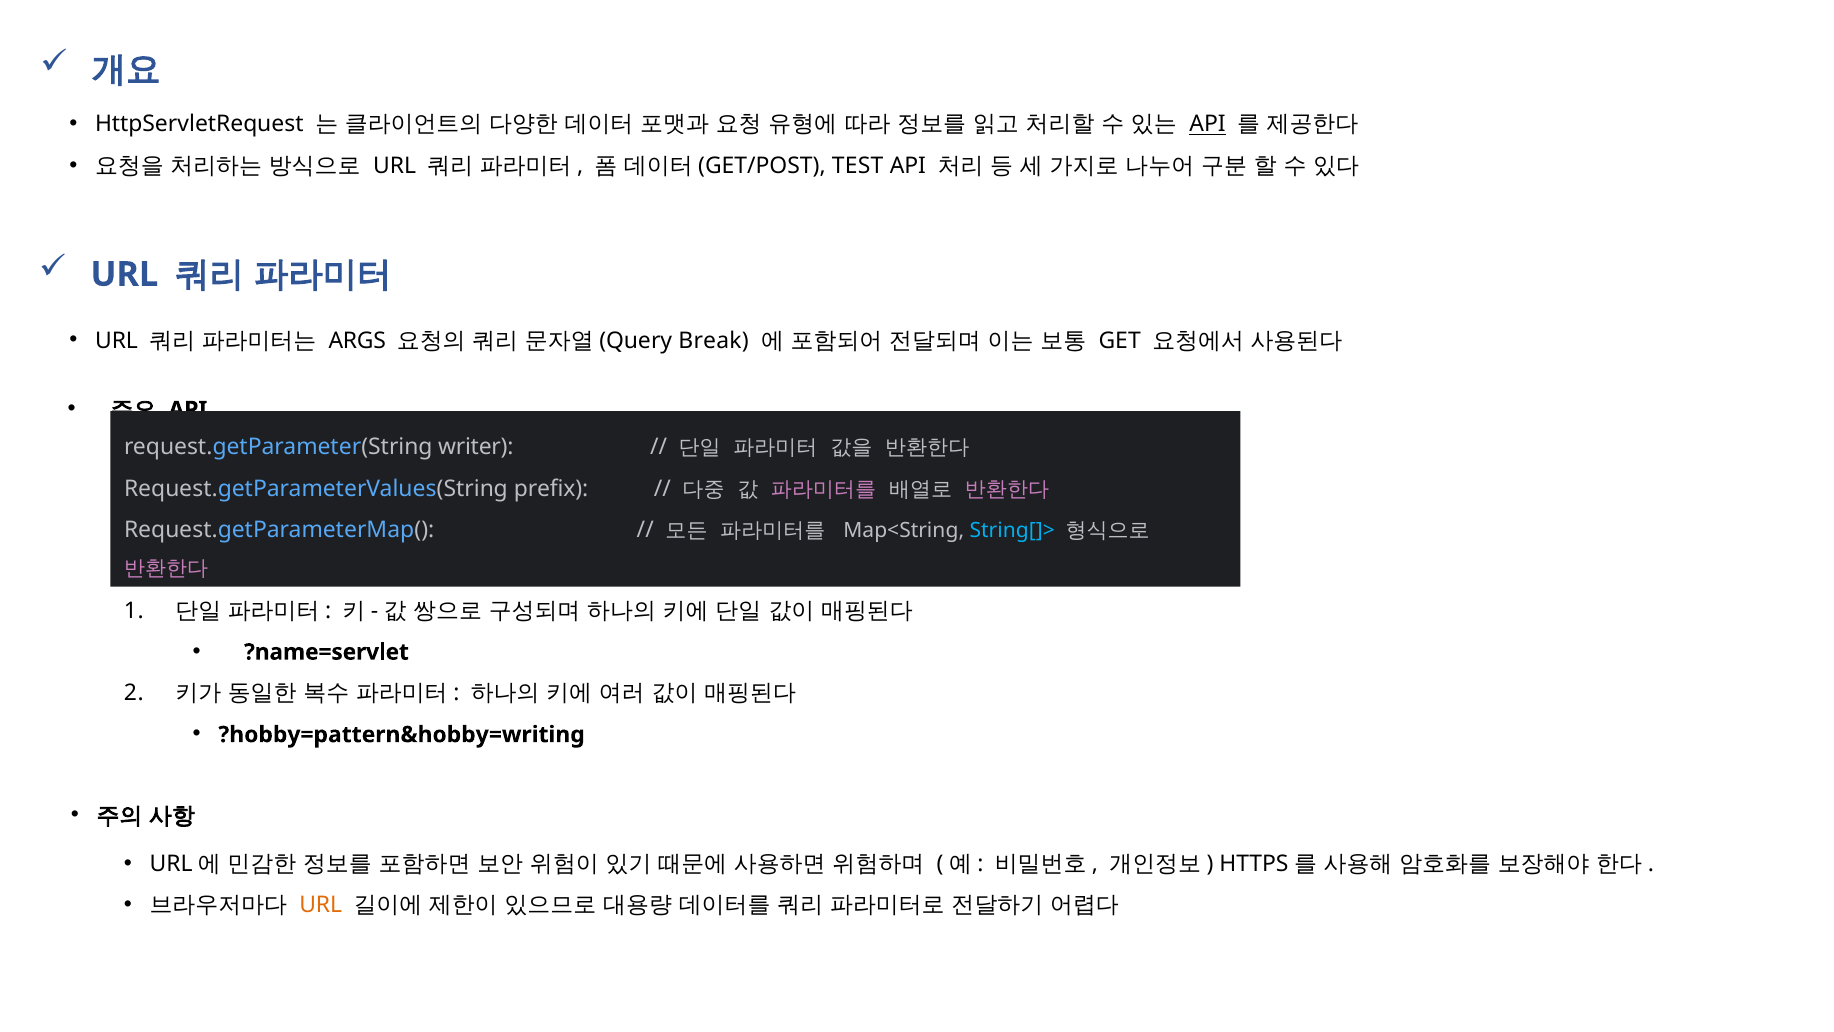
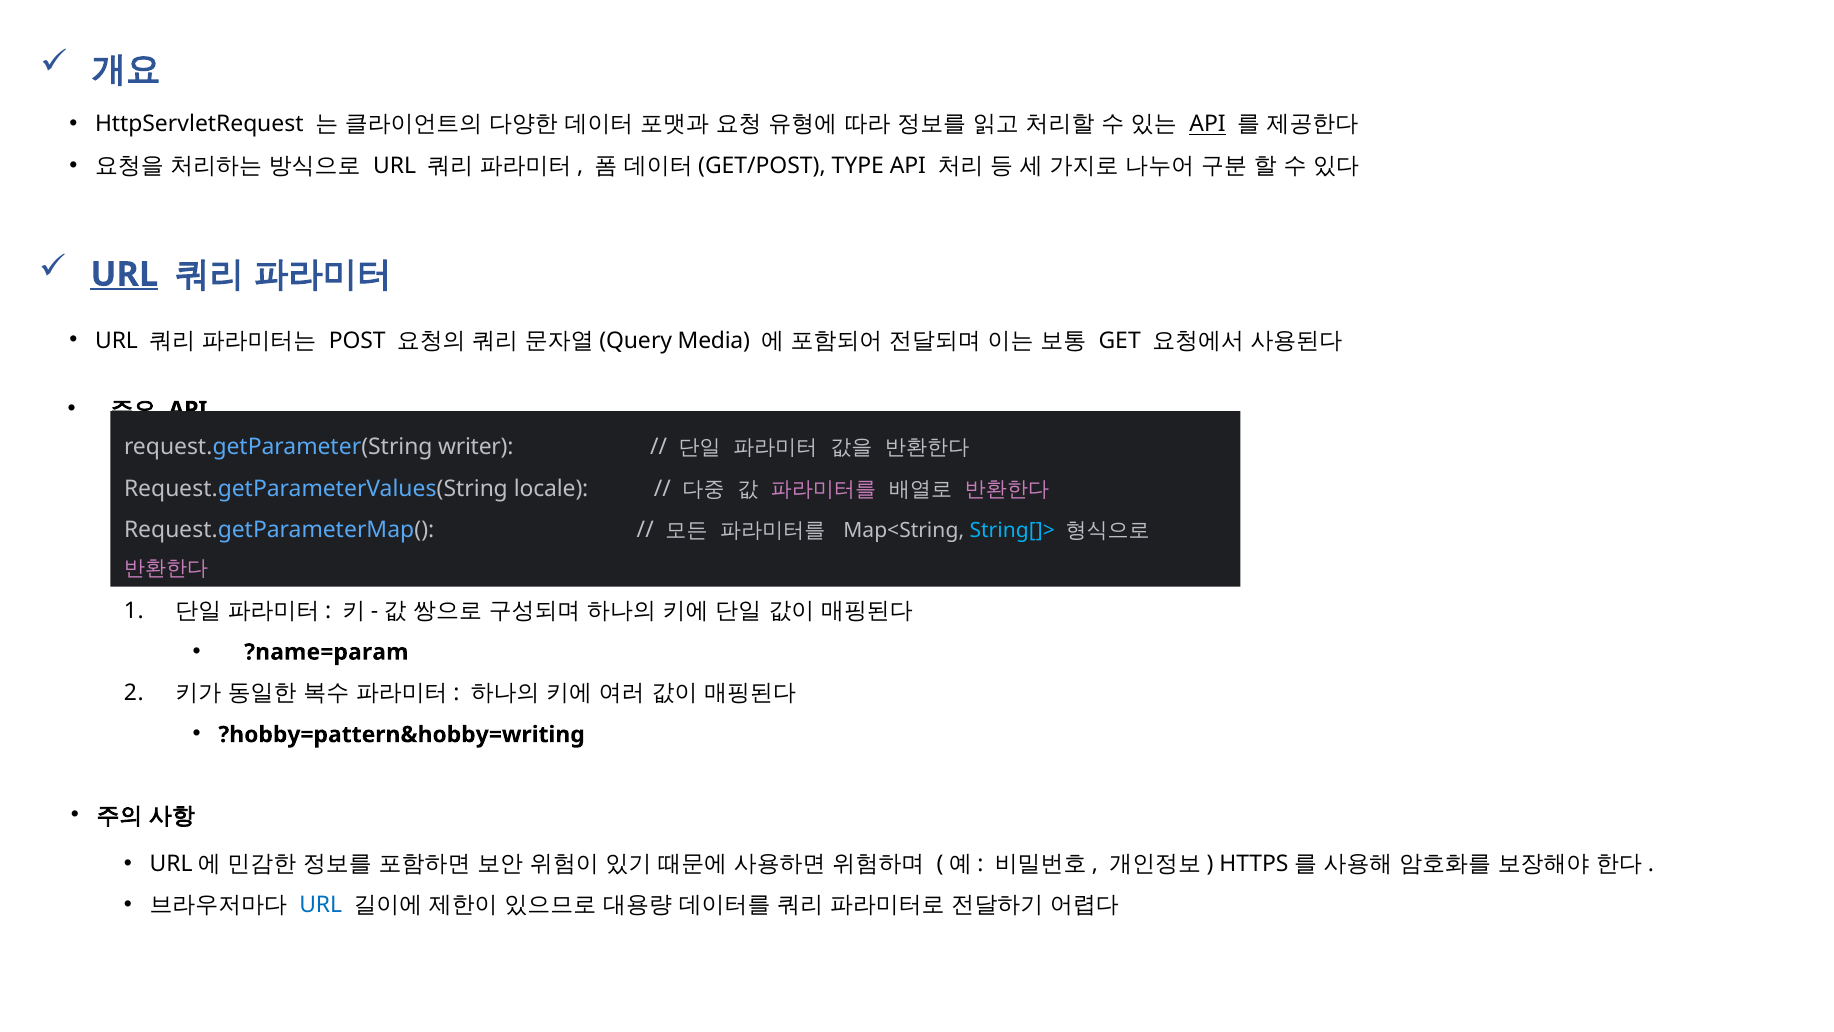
TEST: TEST -> TYPE (858, 166)
URL underline: none -> present (124, 274)
ARGS: ARGS -> POST (357, 341)
Break: Break -> Media (714, 341)
prefix: prefix -> locale (551, 488)
?name=servlet: ?name=servlet -> ?name=param (326, 652)
URL colour: orange -> blue (321, 905)
